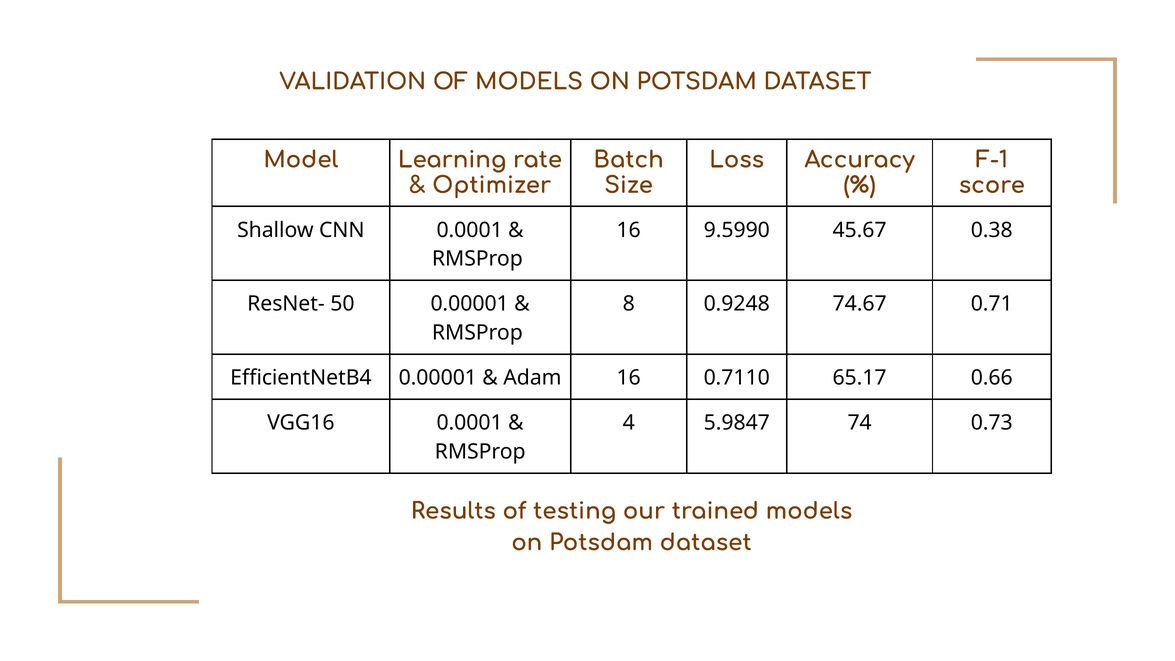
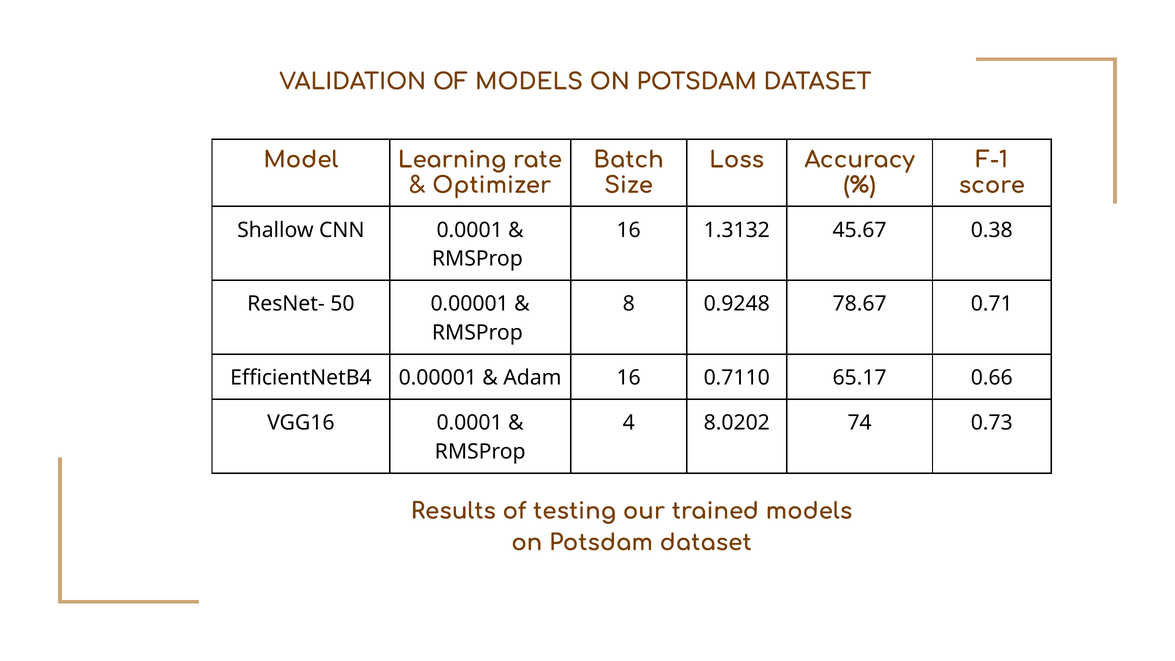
9.5990: 9.5990 -> 1.3132 (737, 230)
74.67: 74.67 -> 78.67 (860, 304)
5.9847: 5.9847 -> 8.0202 (737, 423)
